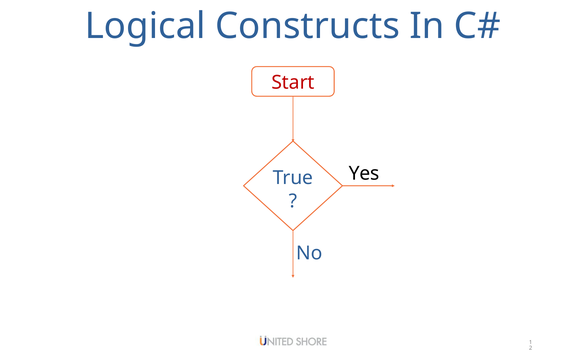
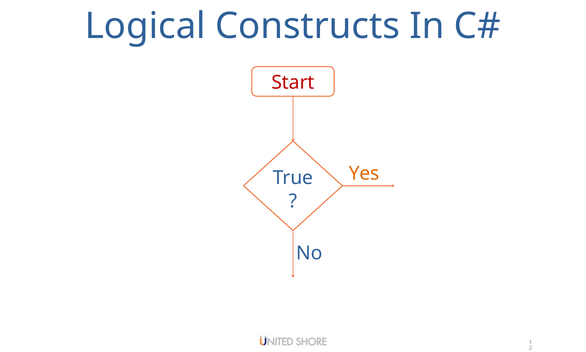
Yes colour: black -> orange (364, 173)
